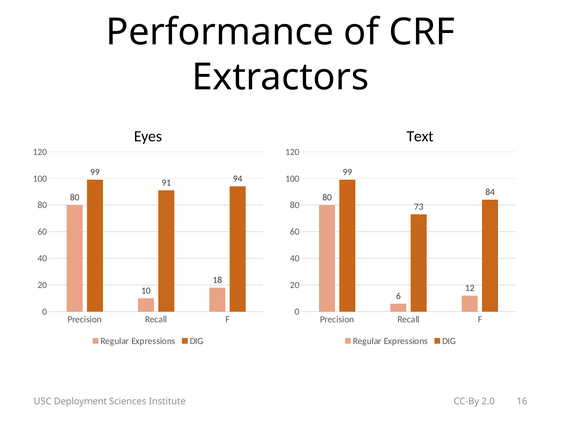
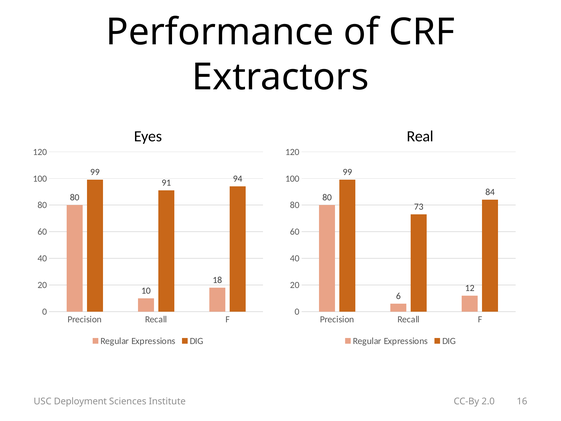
Text: Text -> Real (420, 136)
